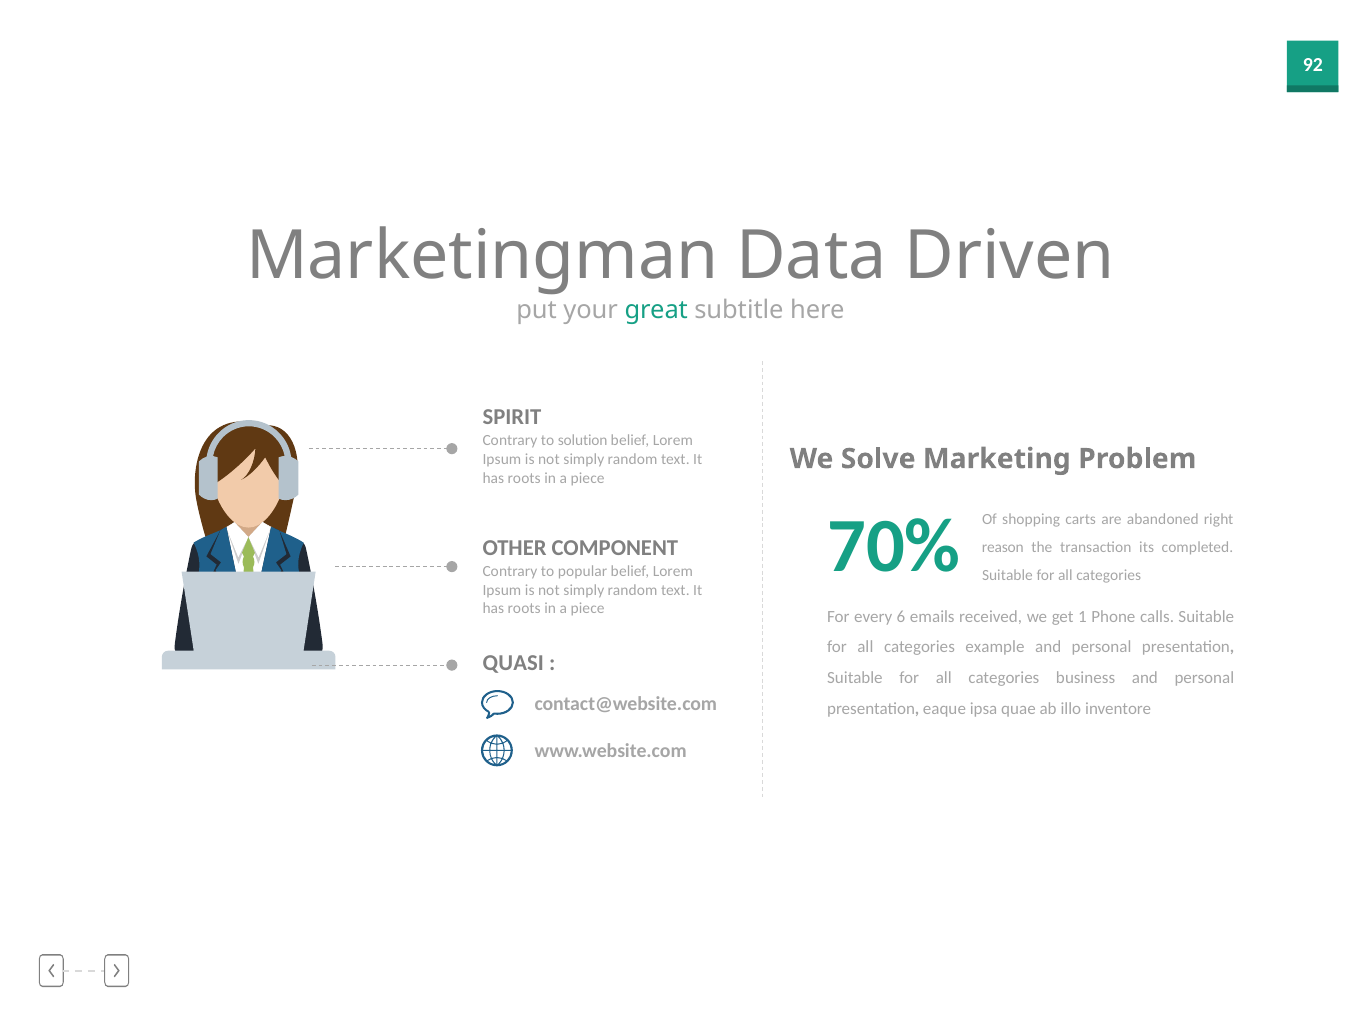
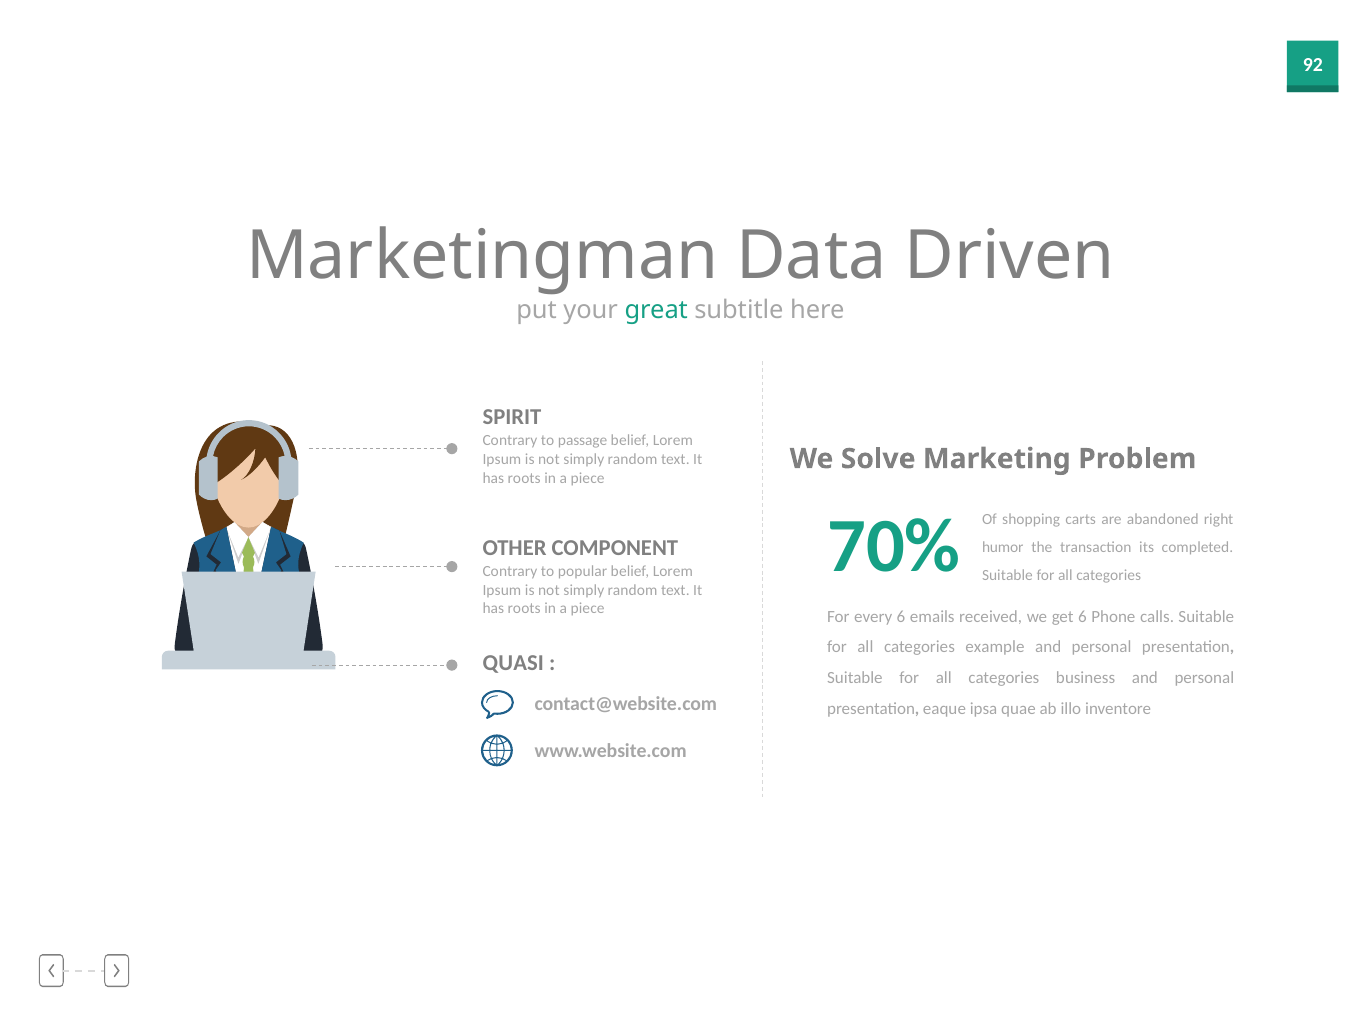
solution: solution -> passage (583, 441)
reason: reason -> humor (1003, 548)
get 1: 1 -> 6 (1082, 616)
